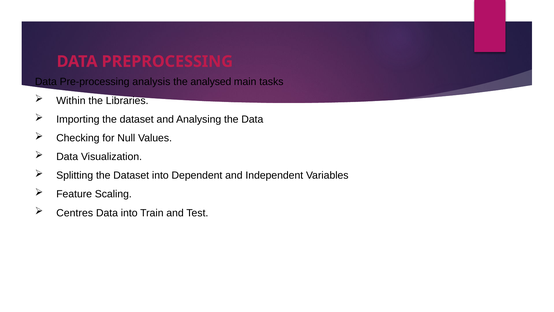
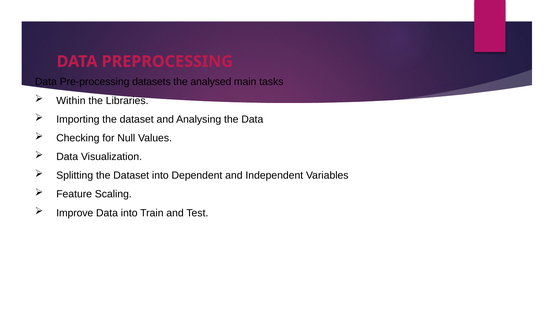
analysis: analysis -> datasets (151, 82)
Centres: Centres -> Improve (75, 213)
